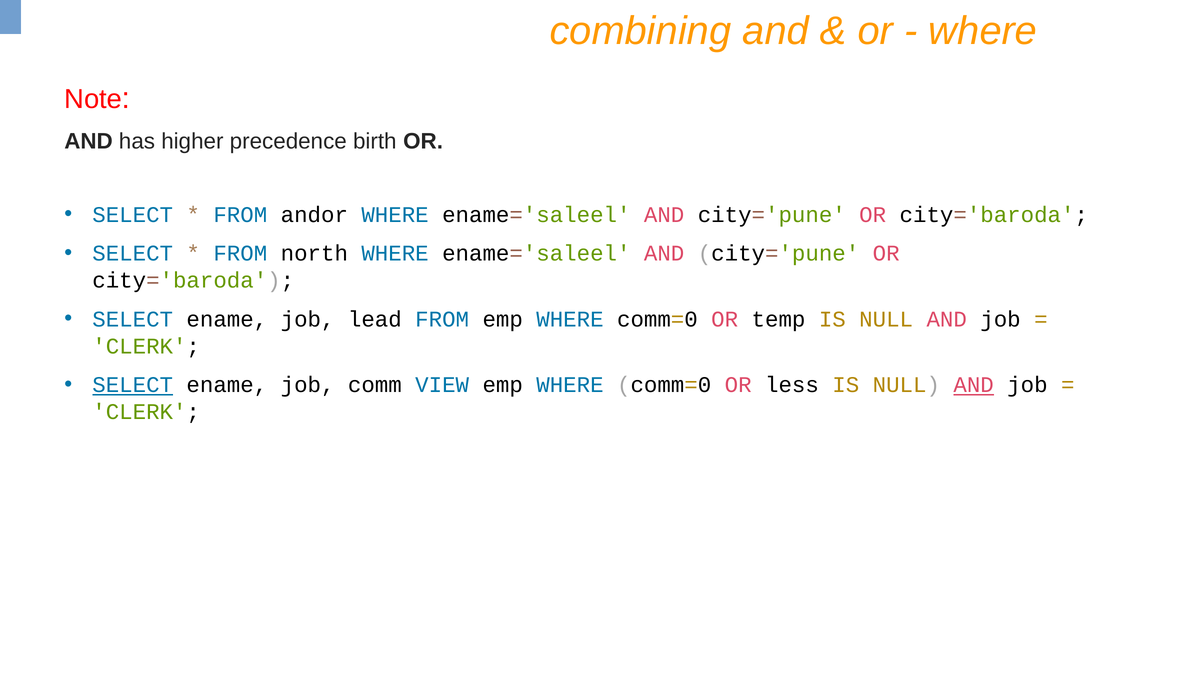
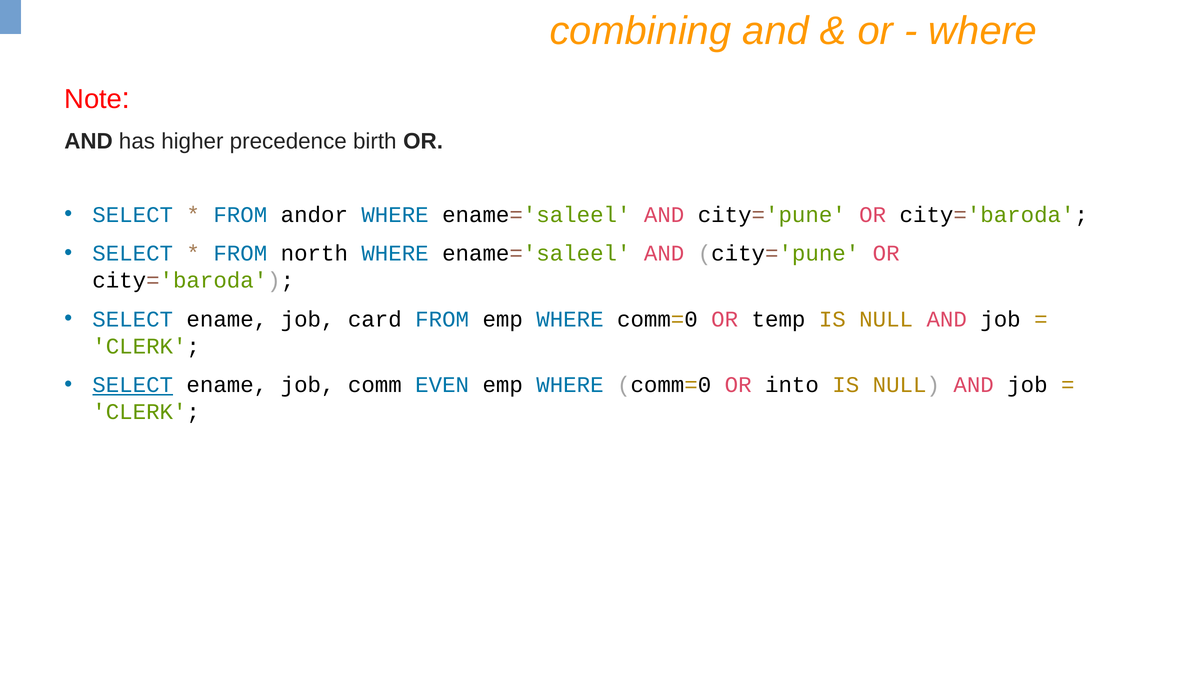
lead: lead -> card (375, 319)
VIEW: VIEW -> EVEN (442, 385)
less: less -> into (792, 385)
AND underline: present -> none (974, 385)
